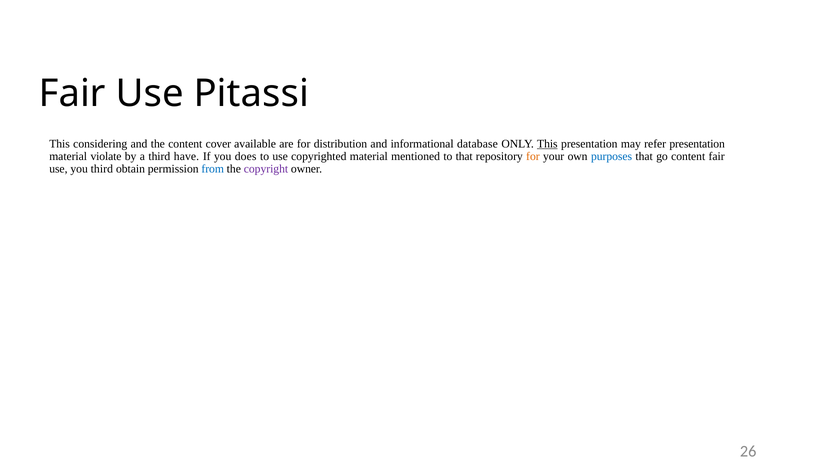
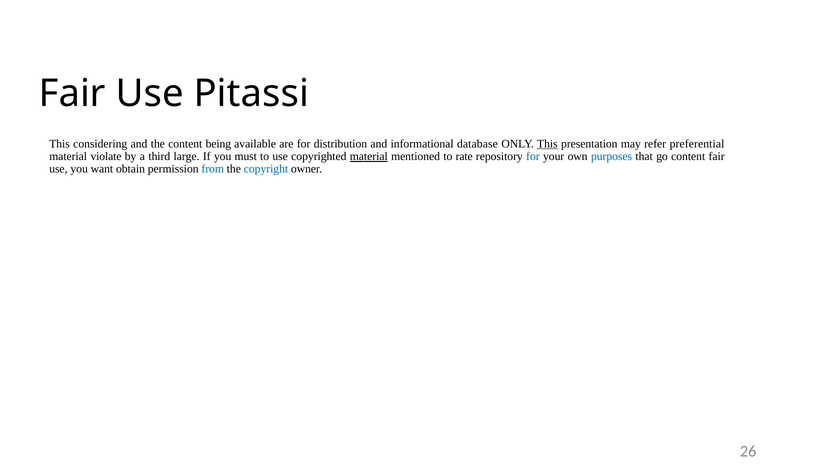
cover: cover -> being (218, 144)
refer presentation: presentation -> preferential (697, 144)
have: have -> large (187, 156)
does: does -> must (246, 156)
material underline: none -> present (369, 156)
to that: that -> rate (464, 156)
for colour: orange -> blue (533, 156)
you third: third -> want (102, 169)
copyright colour: purple -> blue (266, 169)
